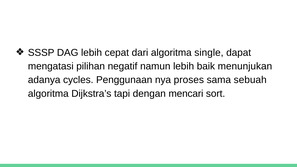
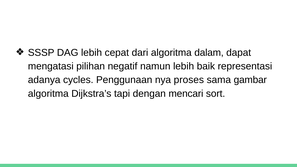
single: single -> dalam (209, 53)
menunjukan: menunjukan -> representasi (245, 66)
sebuah: sebuah -> gambar (250, 80)
